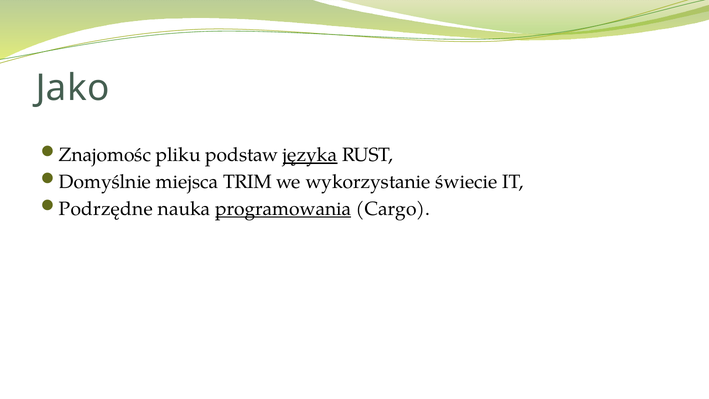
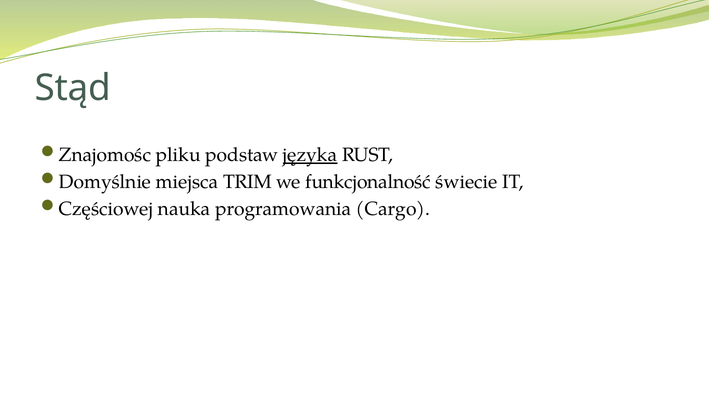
Jako: Jako -> Stąd (73, 88)
wykorzystanie: wykorzystanie -> funkcjonalność (368, 182)
Podrzędne: Podrzędne -> Częściowej (106, 209)
programowania underline: present -> none (283, 209)
